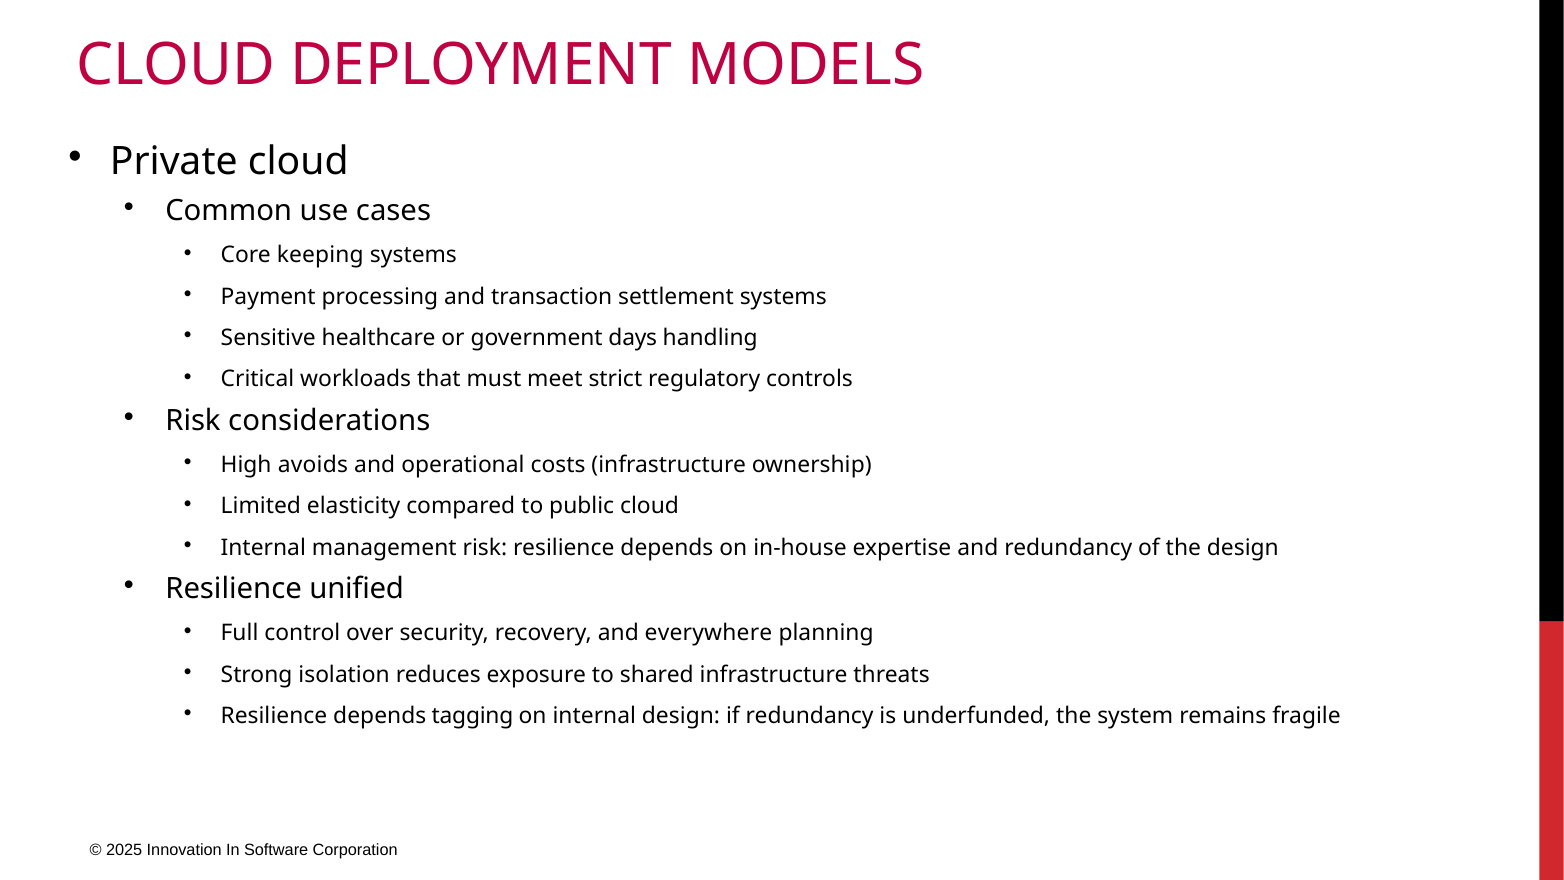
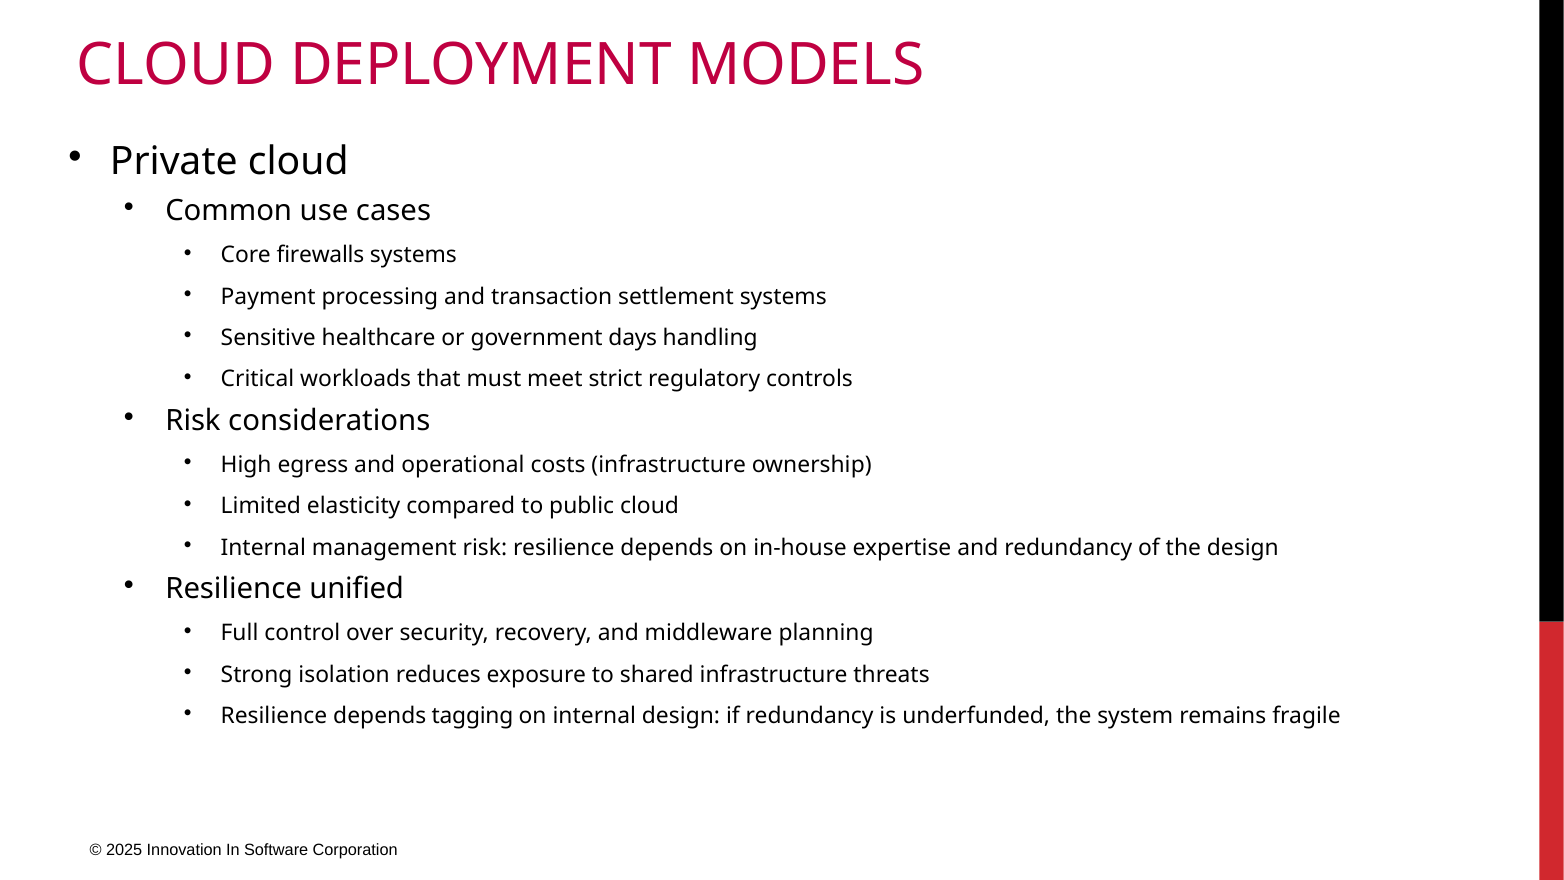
keeping: keeping -> firewalls (320, 255)
avoids: avoids -> egress (313, 465)
everywhere: everywhere -> middleware (709, 633)
